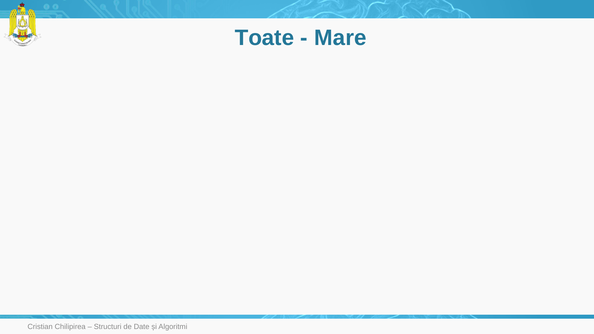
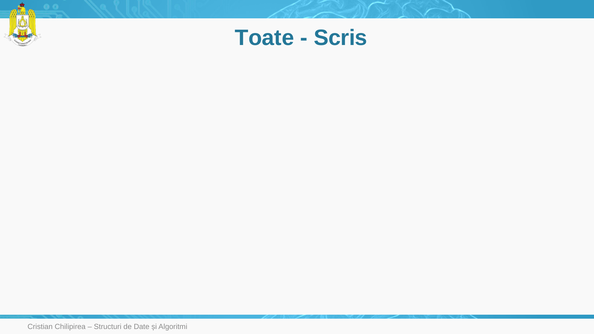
Mare: Mare -> Scris (341, 38)
